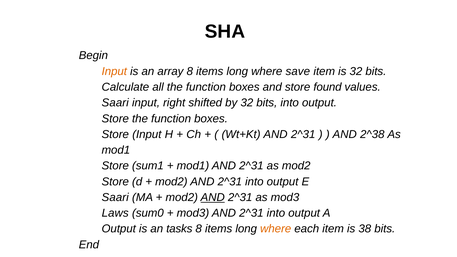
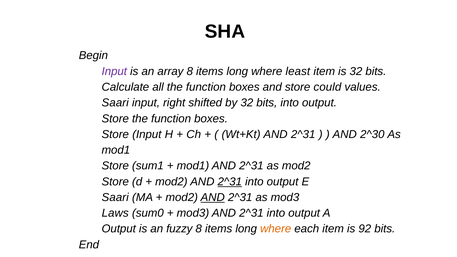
Input colour: orange -> purple (114, 71)
save: save -> least (298, 71)
found: found -> could (327, 87)
2^38: 2^38 -> 2^30 (372, 134)
2^31 underline: none -> present (230, 182)
tasks: tasks -> fuzzy (179, 229)
38: 38 -> 92 (365, 229)
